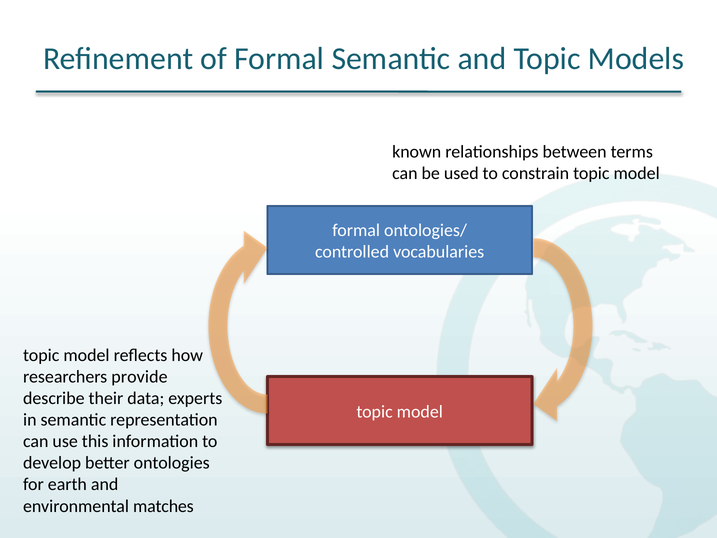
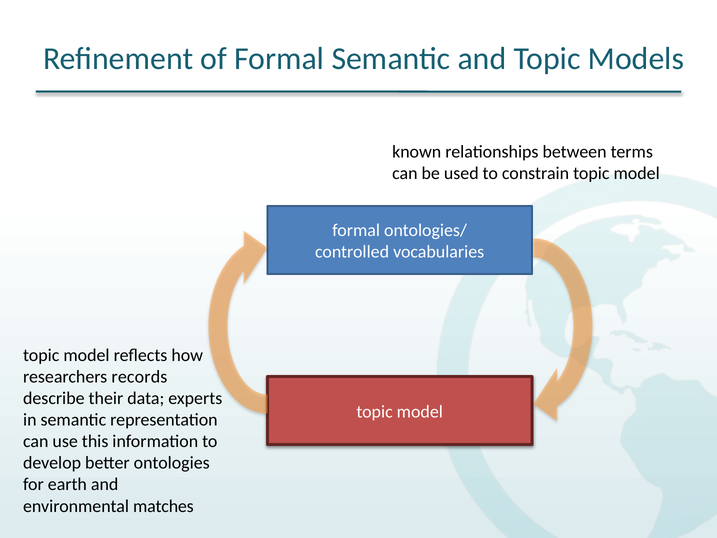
provide: provide -> records (139, 377)
